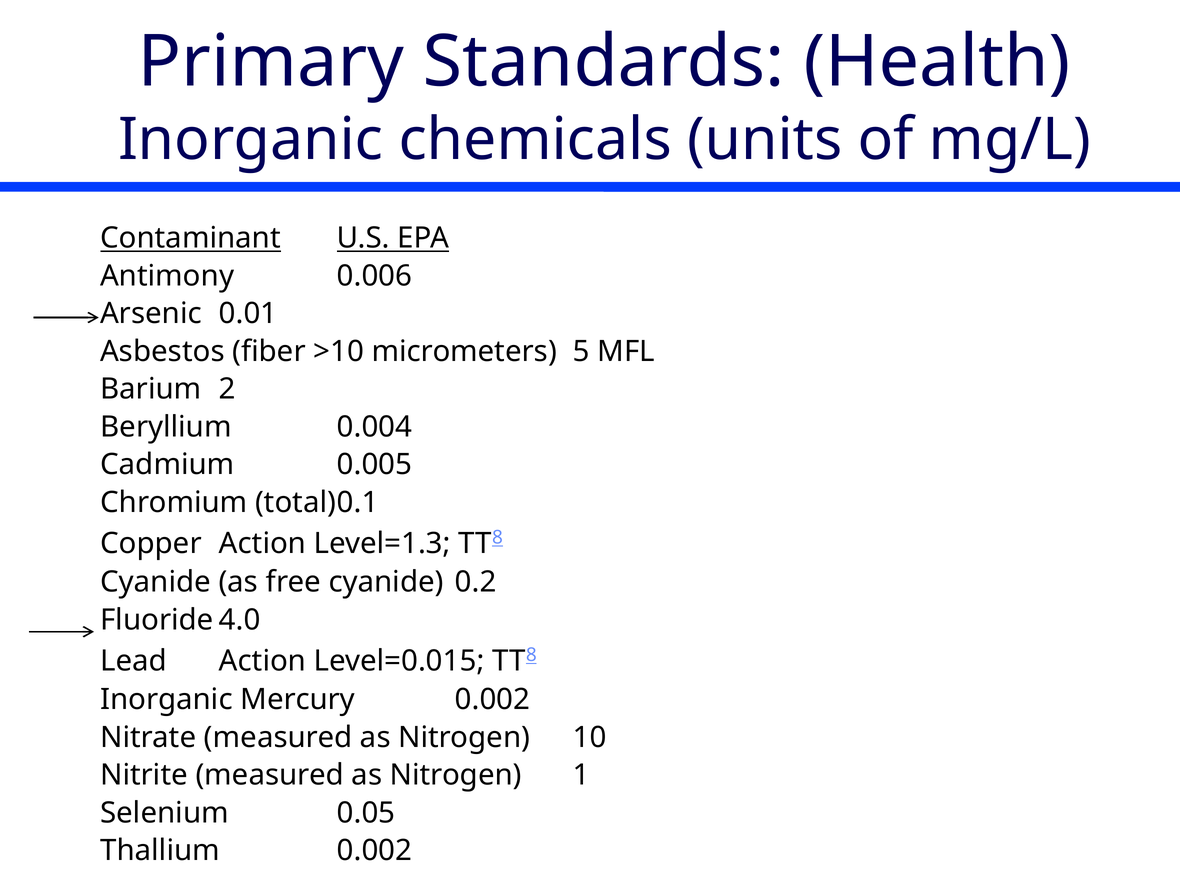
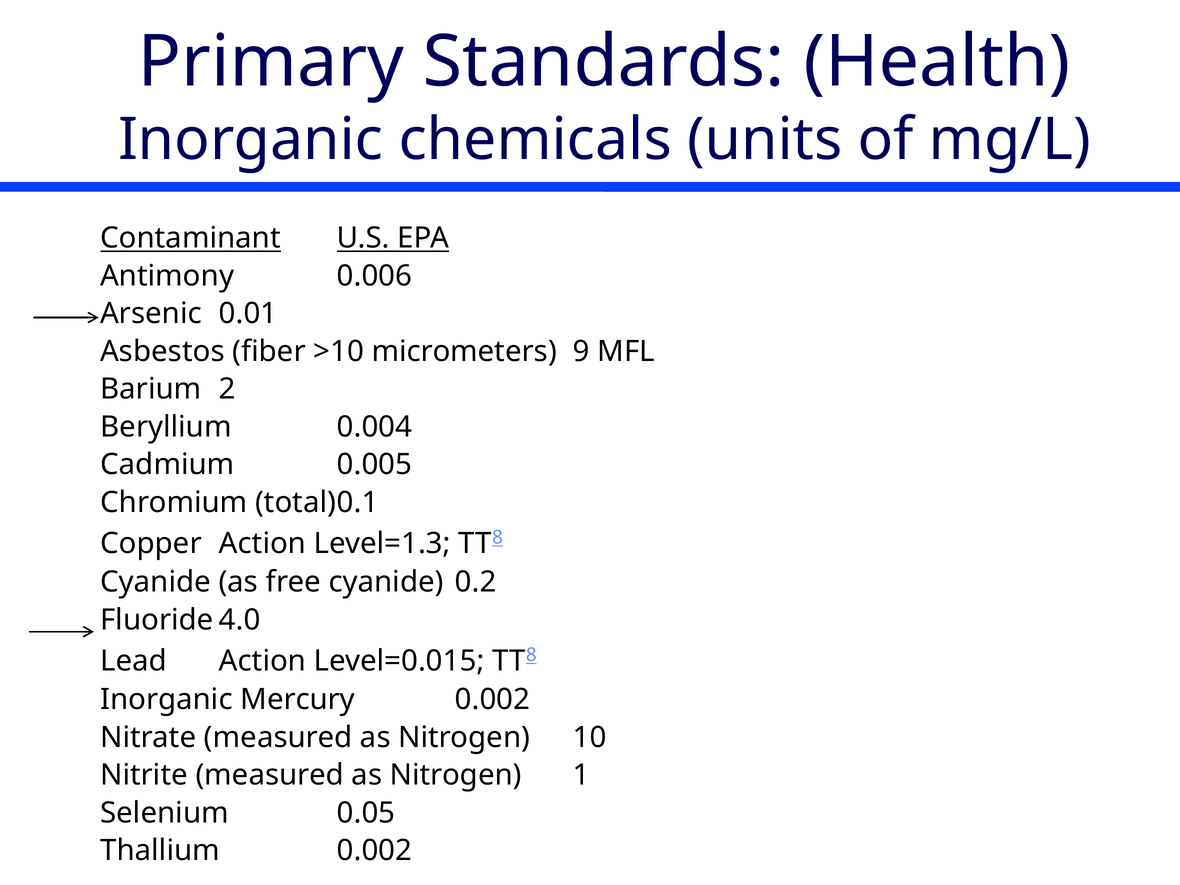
5: 5 -> 9 (581, 351)
